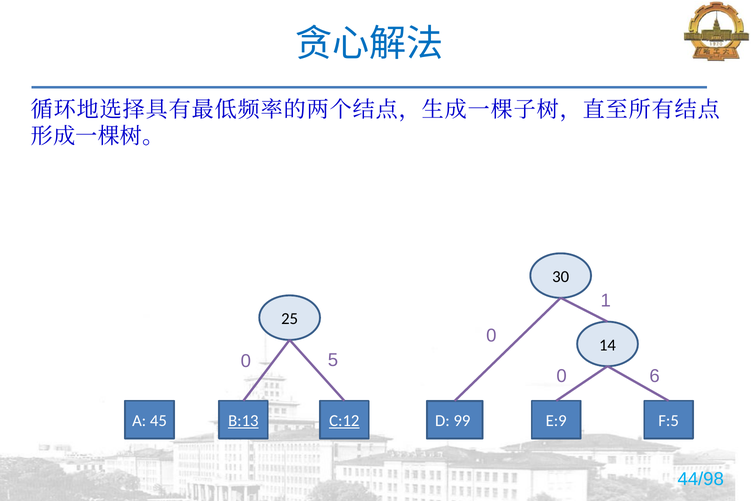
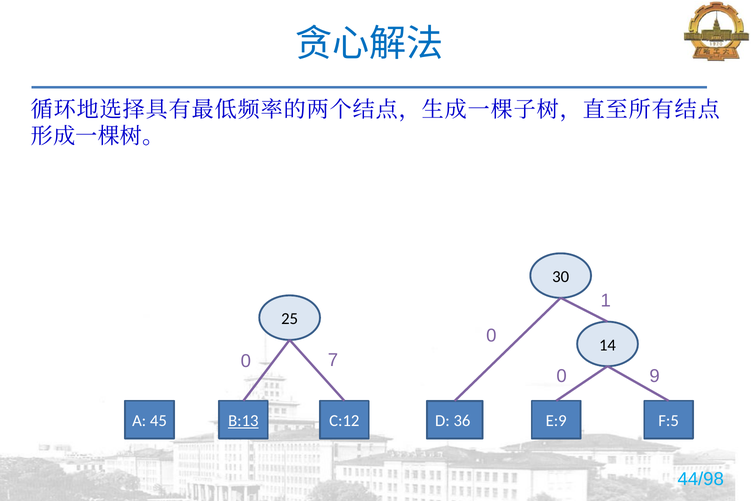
5: 5 -> 7 (333, 360)
6: 6 -> 9 (655, 376)
C:12 underline: present -> none (344, 421)
99: 99 -> 36 (462, 421)
